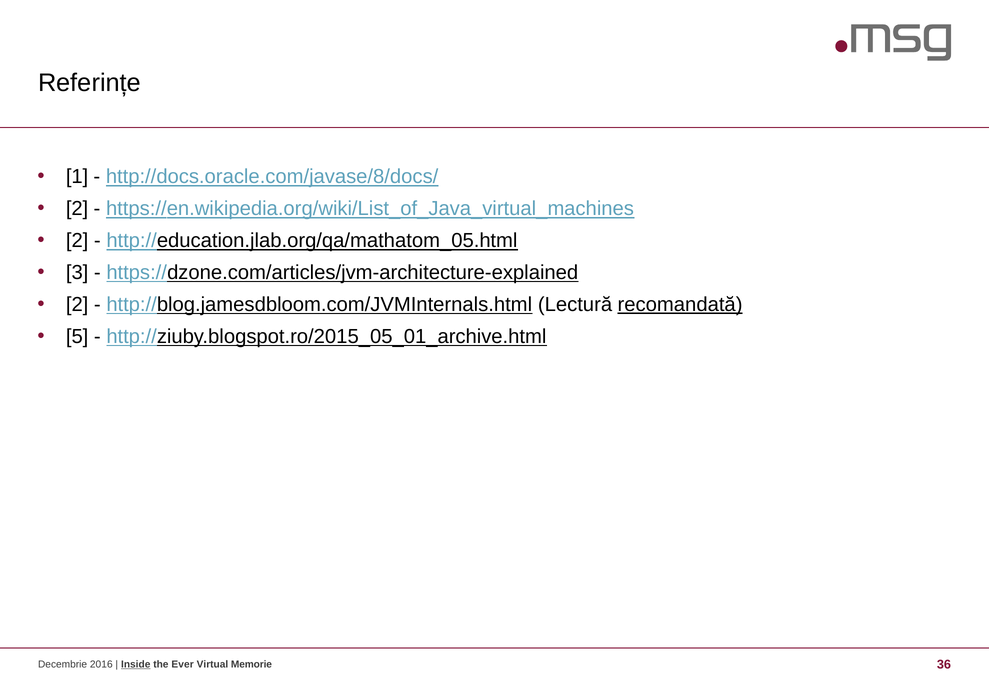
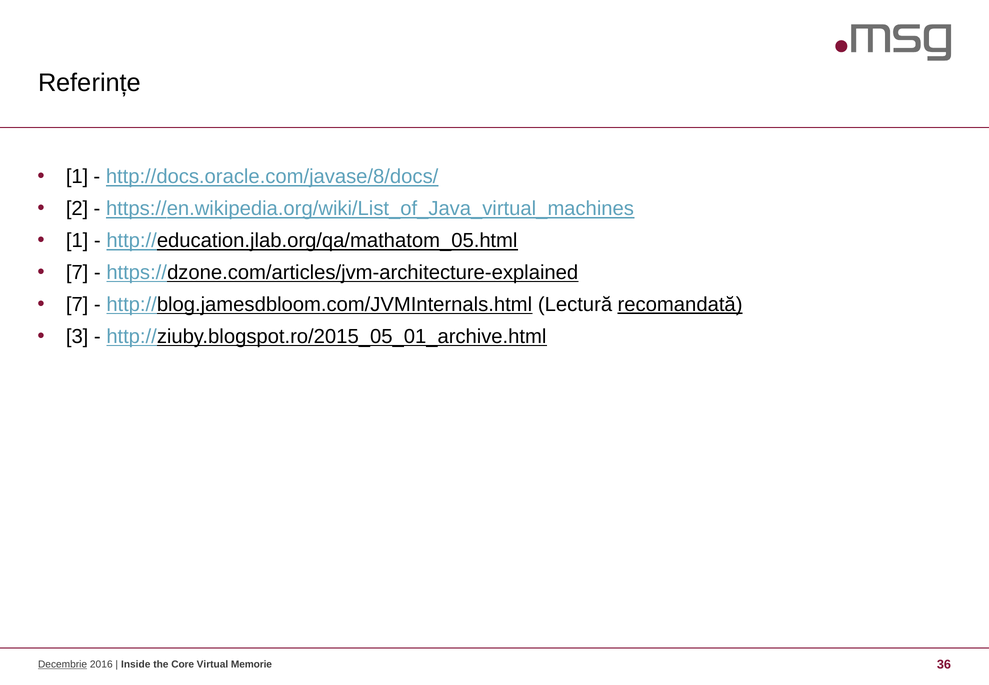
2: 2 -> 1 (77, 241)
3: 3 -> 7 (77, 273)
2: 2 -> 7 (77, 304)
5: 5 -> 3 (77, 336)
Decembrie underline: none -> present (63, 664)
Inside underline: present -> none (136, 664)
Ever: Ever -> Core (183, 664)
